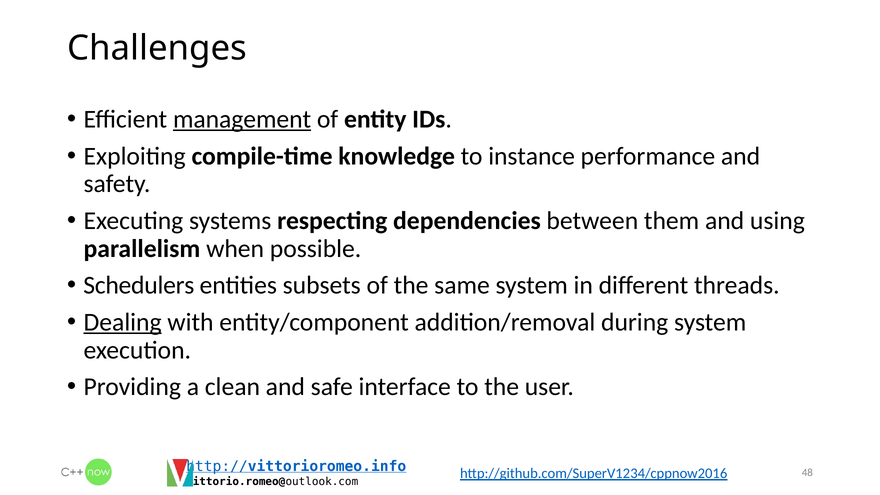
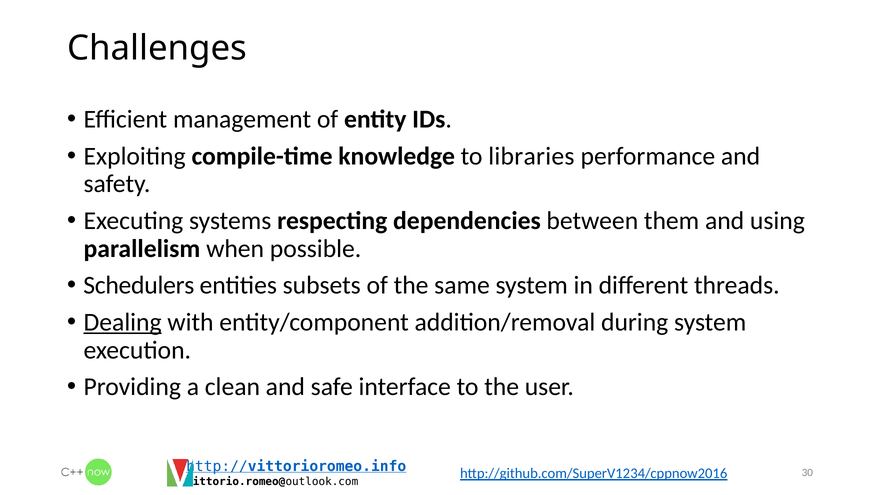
management underline: present -> none (242, 119)
instance: instance -> libraries (531, 156)
48: 48 -> 30 (807, 473)
